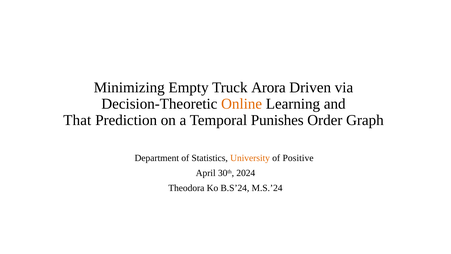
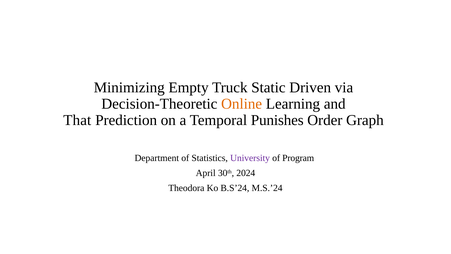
Arora: Arora -> Static (268, 87)
University colour: orange -> purple (250, 158)
Positive: Positive -> Program (298, 158)
